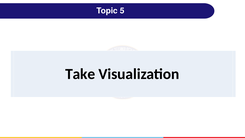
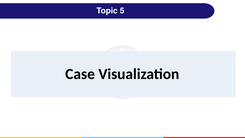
Take: Take -> Case (80, 74)
